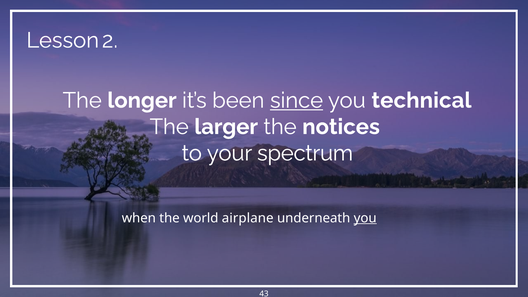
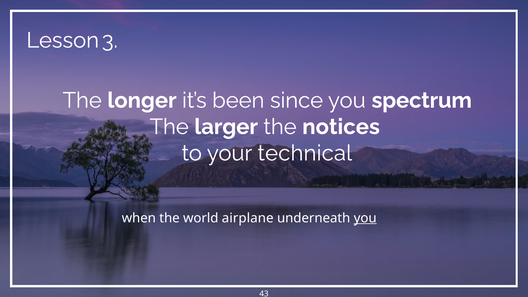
2: 2 -> 3 (110, 40)
since underline: present -> none (297, 100)
technical: technical -> spectrum (422, 100)
spectrum: spectrum -> technical (305, 153)
